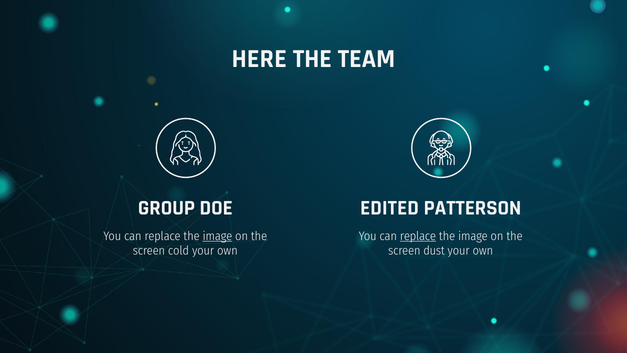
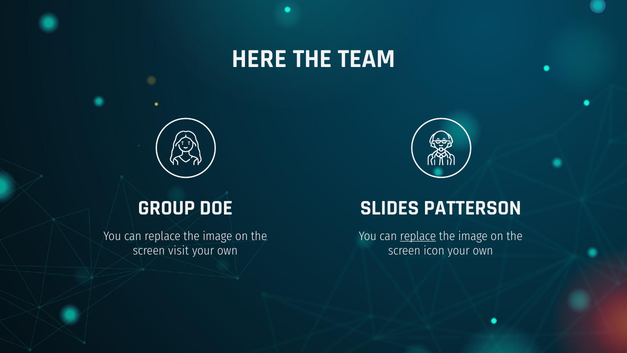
EDITED: EDITED -> SLIDES (390, 208)
image underline: present -> none (217, 236)
cold: cold -> visit (178, 251)
dust: dust -> icon (434, 251)
